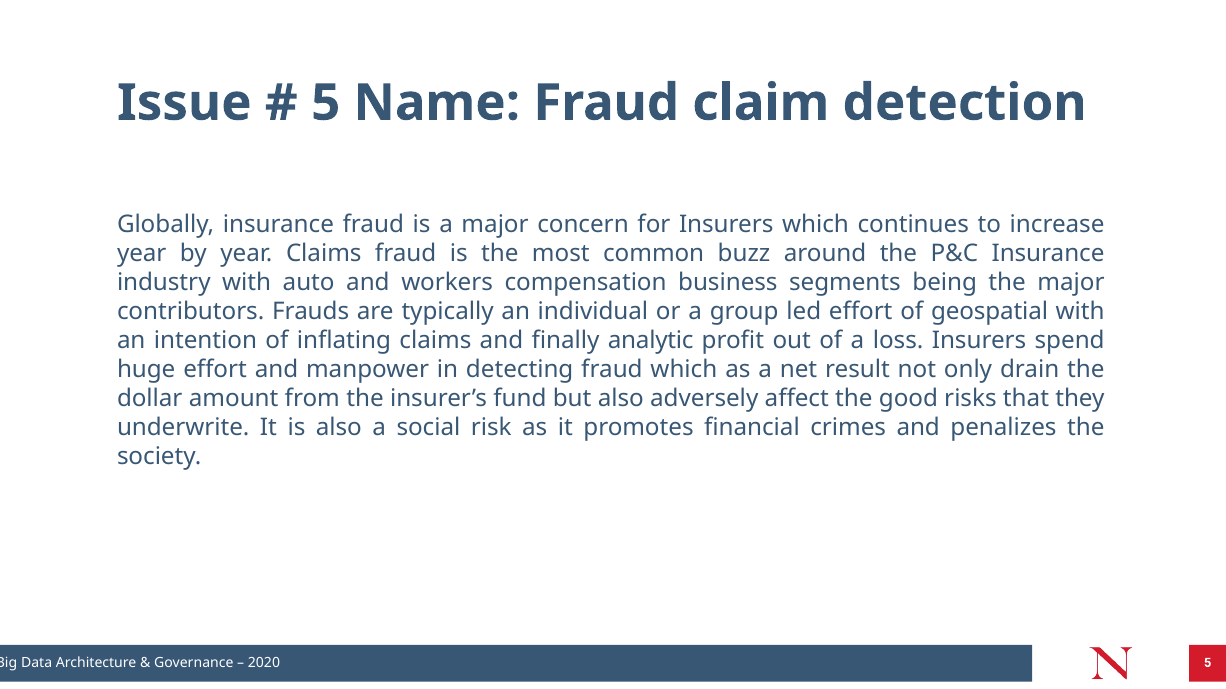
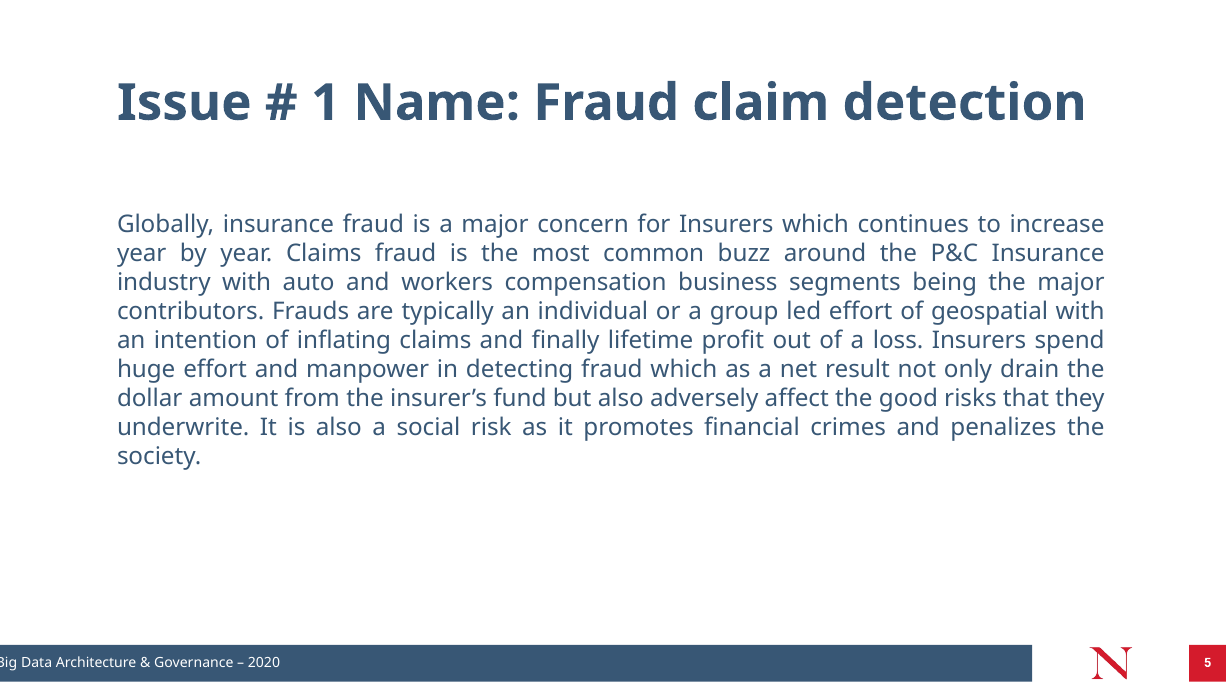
5: 5 -> 1 (326, 103)
analytic: analytic -> lifetime (651, 341)
